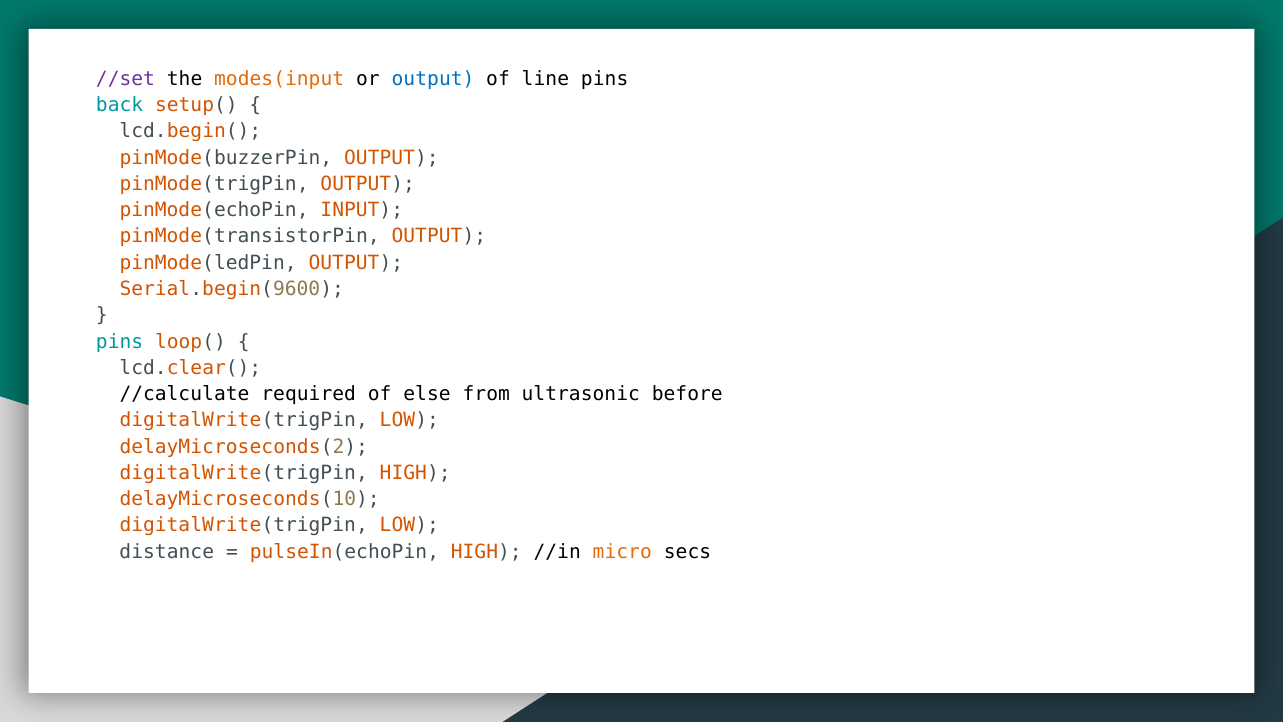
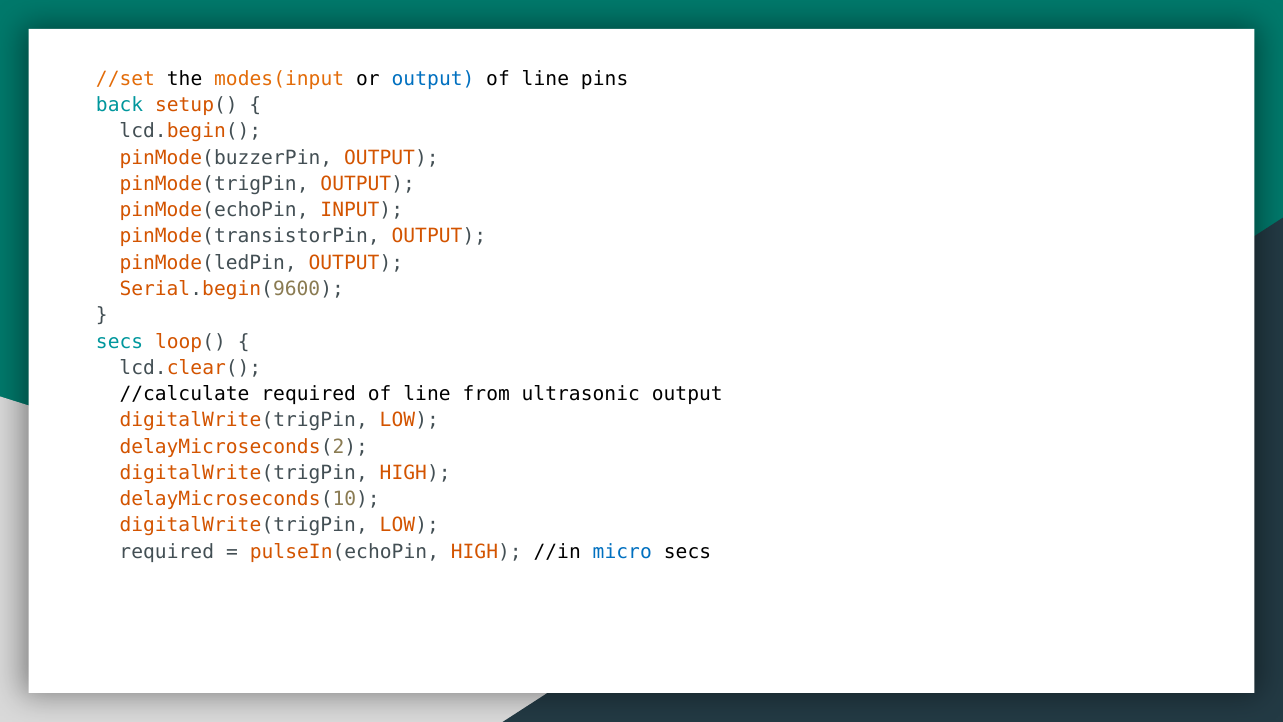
//set colour: purple -> orange (125, 79)
pins: pins -> secs (120, 341)
else: else -> line (427, 394)
ultrasonic before: before -> output (687, 394)
distance: distance -> required (167, 552)
micro colour: orange -> blue (622, 552)
